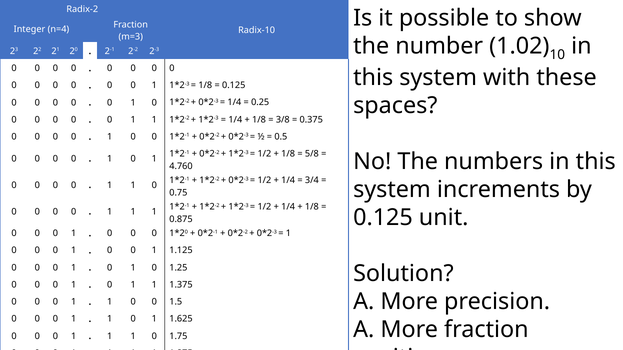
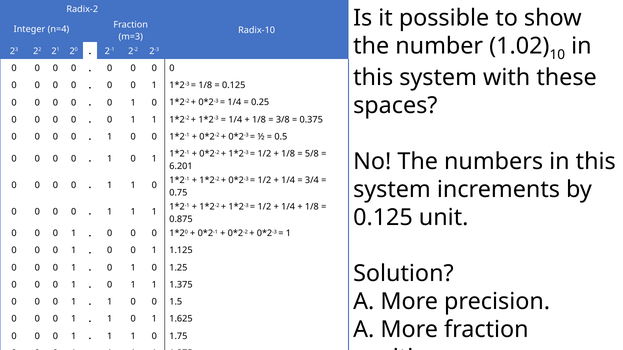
4.760: 4.760 -> 6.201 (181, 166)
